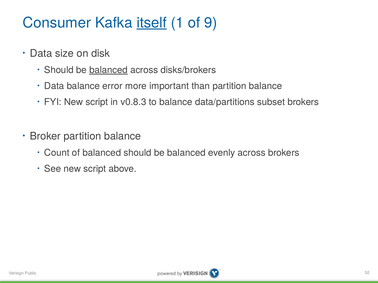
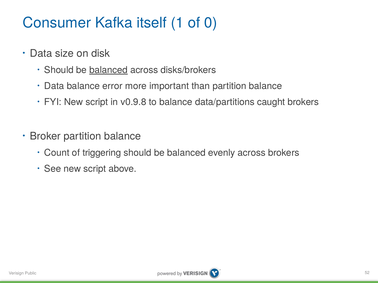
itself underline: present -> none (152, 23)
9: 9 -> 0 (211, 23)
v0.8.3: v0.8.3 -> v0.9.8 (133, 102)
subset: subset -> caught (271, 102)
of balanced: balanced -> triggering (102, 153)
